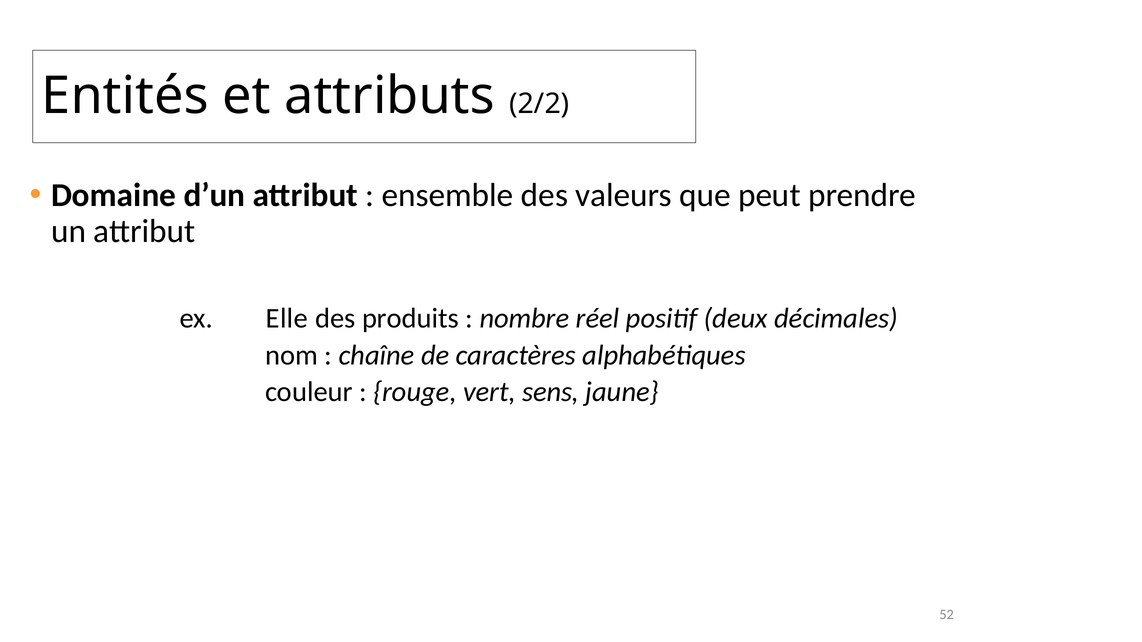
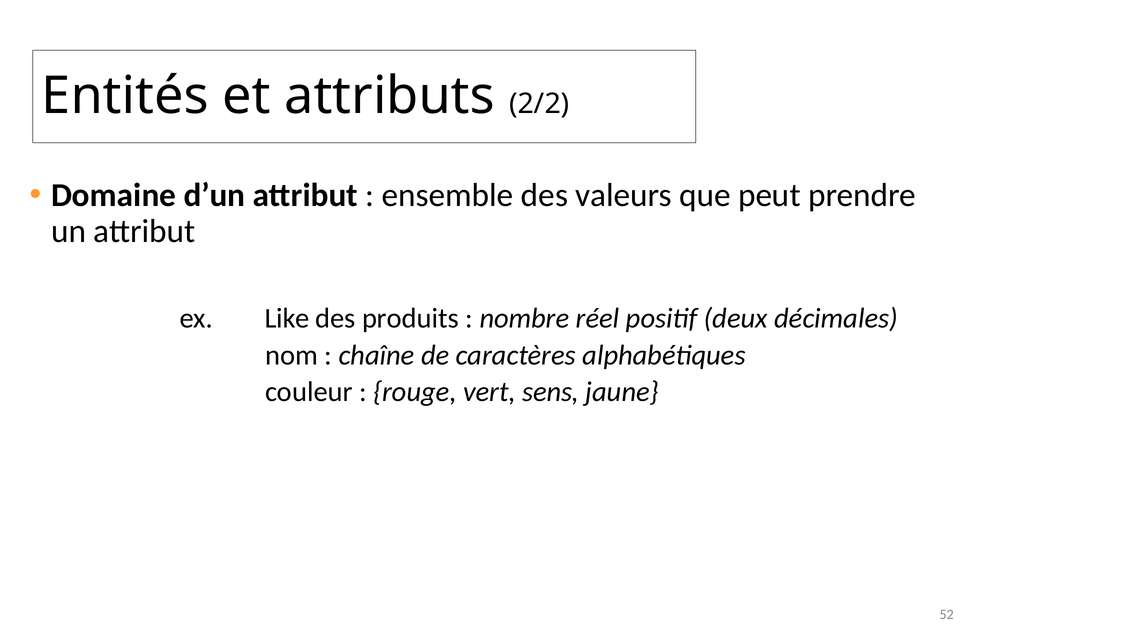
Elle: Elle -> Like (287, 319)
